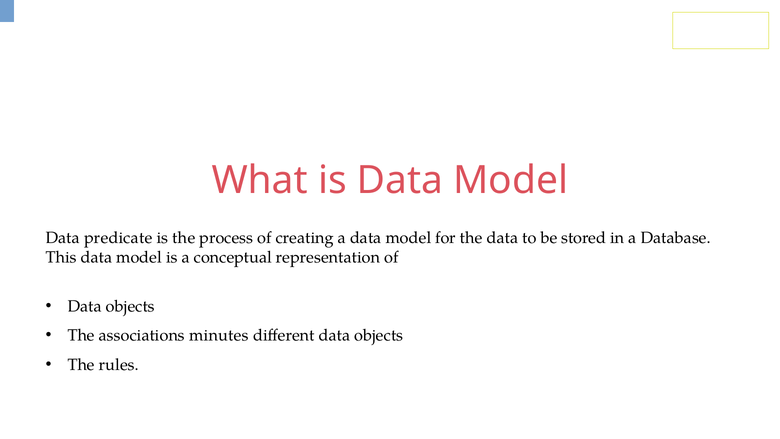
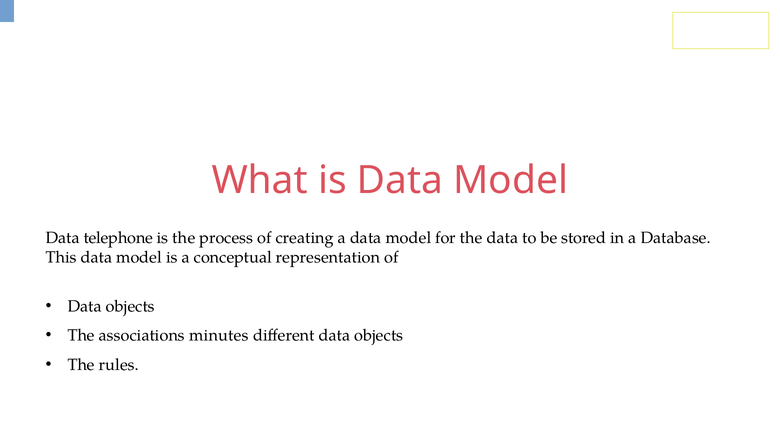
predicate: predicate -> telephone (118, 238)
